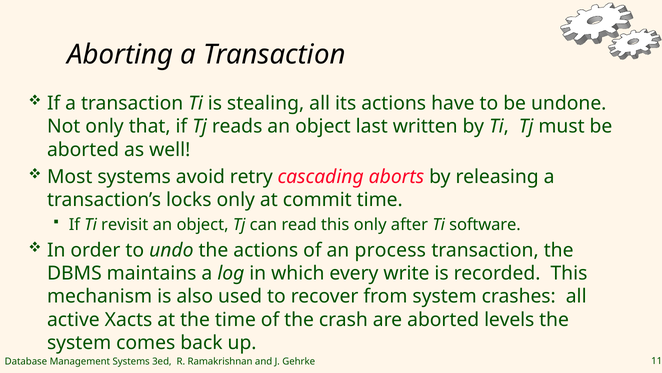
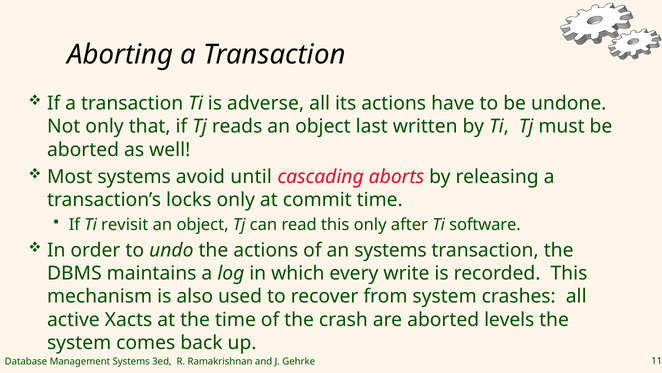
stealing: stealing -> adverse (266, 103)
retry: retry -> until (251, 176)
an process: process -> systems (390, 250)
